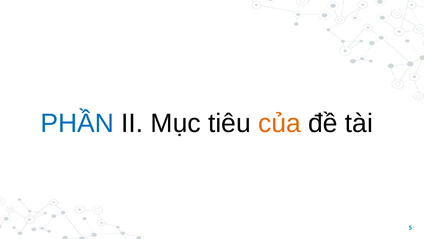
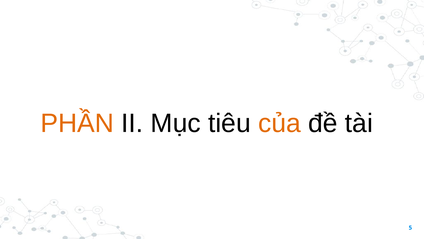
PHẦN colour: blue -> orange (77, 123)
